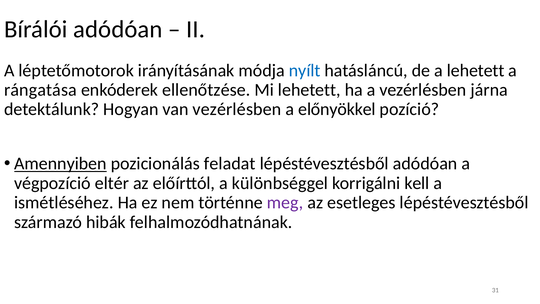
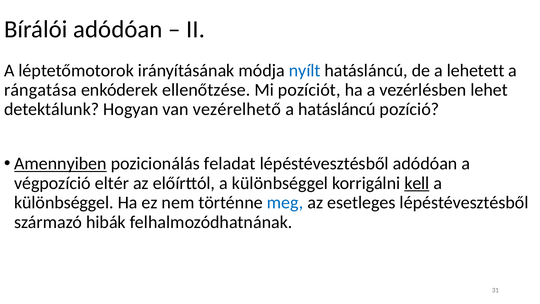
Mi lehetett: lehetett -> pozíciót (309, 90)
járna: járna -> lehet (489, 90)
van vezérlésben: vezérlésben -> vezérelhető (237, 109)
a előnyökkel: előnyökkel -> hatásláncú (337, 109)
kell underline: none -> present (417, 183)
ismétléséhez: ismétléséhez -> különbséggel (64, 202)
meg colour: purple -> blue (285, 202)
